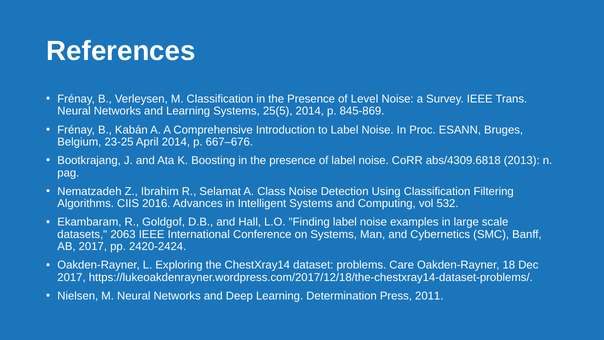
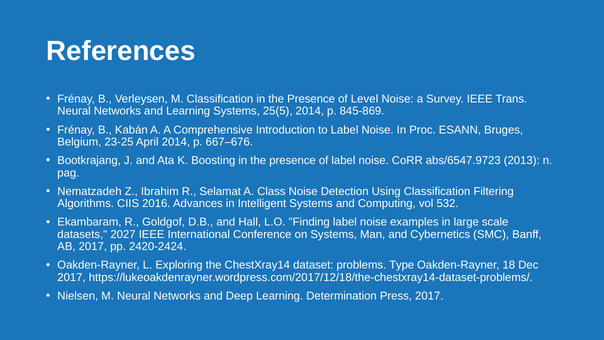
abs/4309.6818: abs/4309.6818 -> abs/6547.9723 (463, 160)
2063: 2063 -> 2027 (123, 234)
Care: Care -> Type (402, 265)
Press 2011: 2011 -> 2017 (429, 296)
